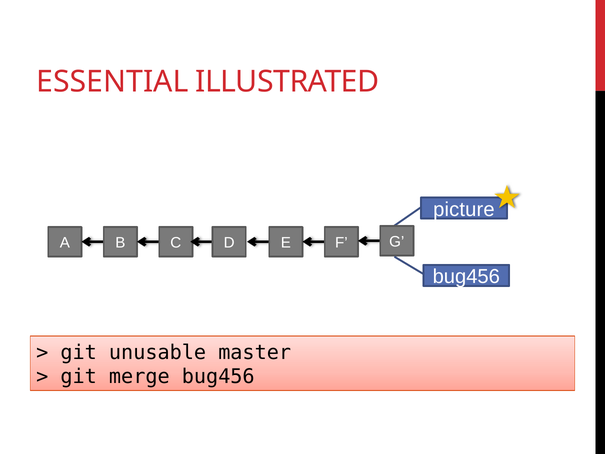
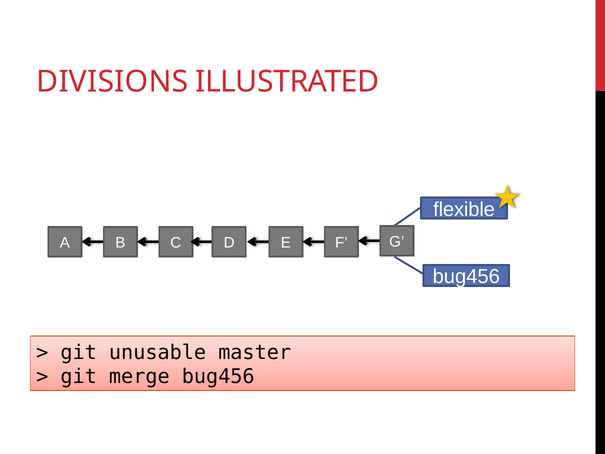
ESSENTIAL: ESSENTIAL -> DIVISIONS (112, 82)
picture: picture -> flexible (464, 209)
